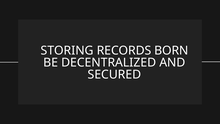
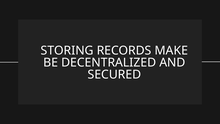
BORN: BORN -> MAKE (171, 51)
